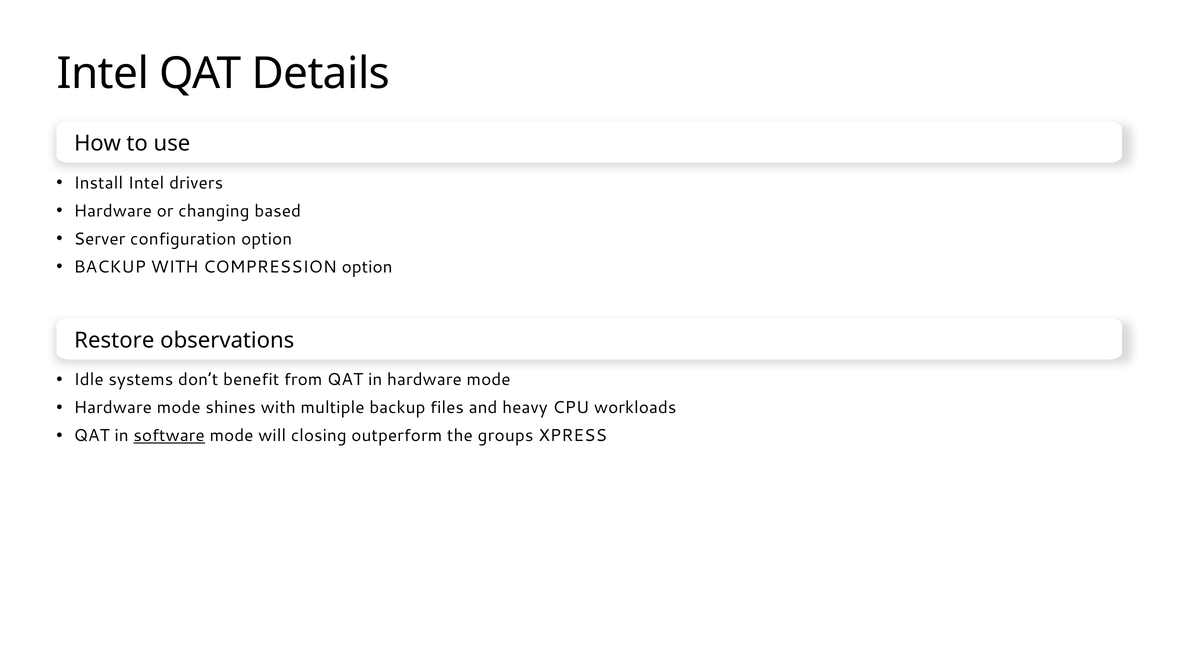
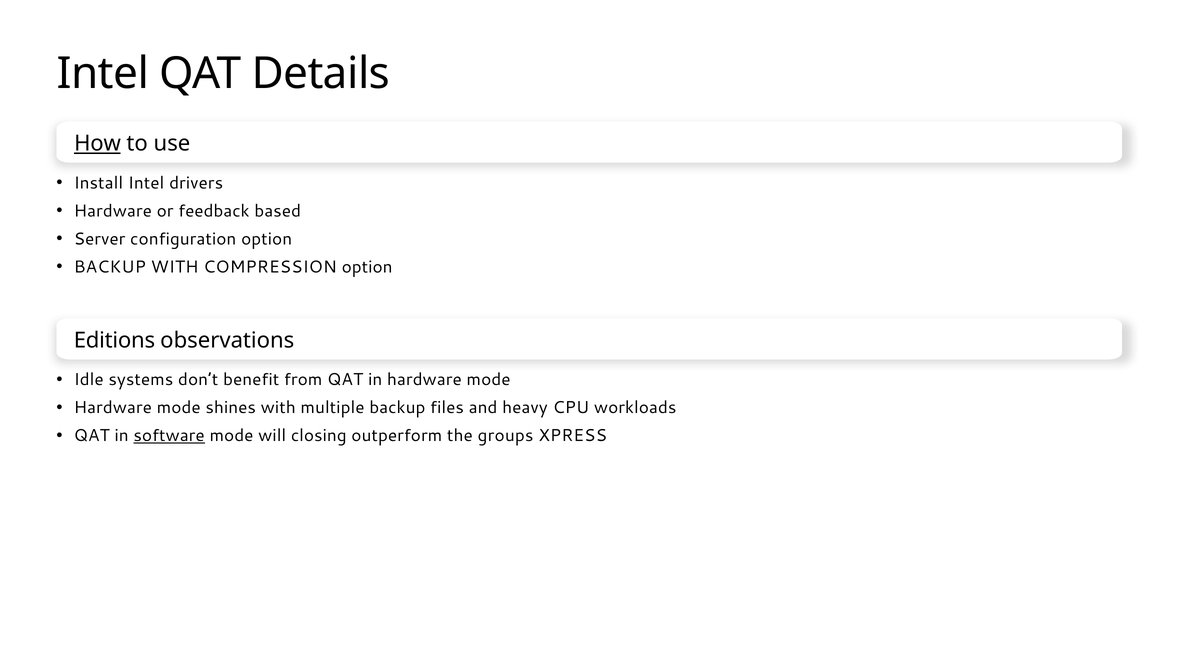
How underline: none -> present (98, 144)
changing: changing -> feedback (214, 211)
Restore: Restore -> Editions (114, 340)
